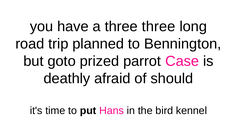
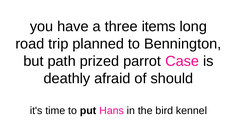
three three: three -> items (159, 27)
goto: goto -> path (62, 61)
